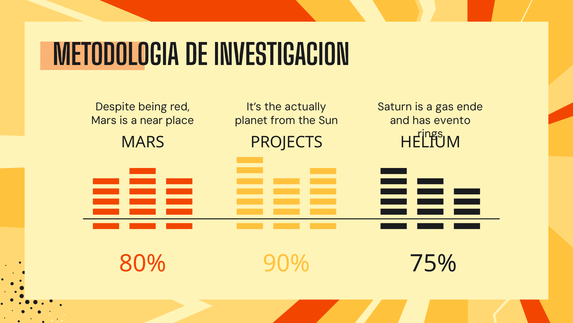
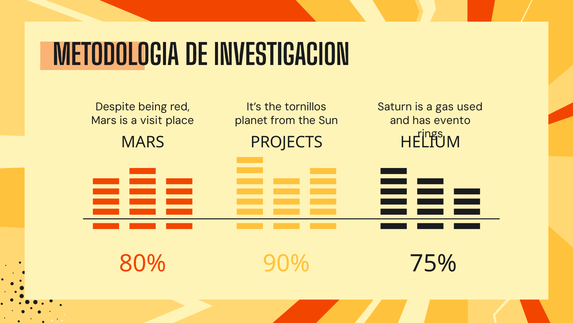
actually: actually -> tornillos (305, 107)
ende: ende -> used (470, 107)
near: near -> visit (151, 120)
